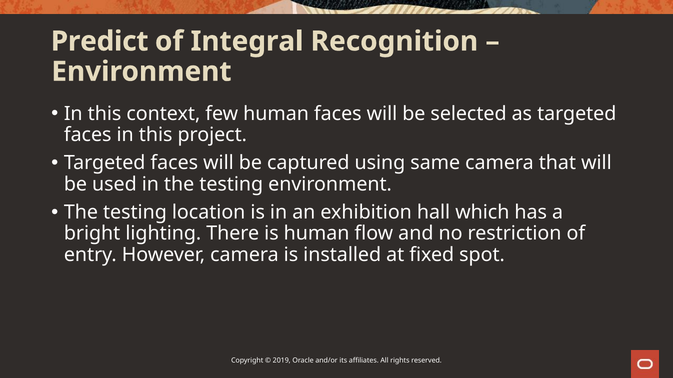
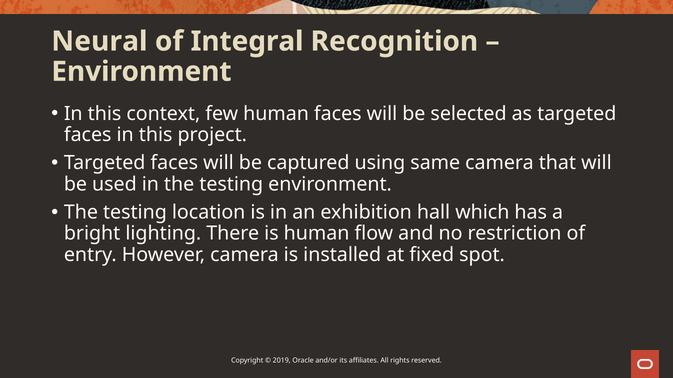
Predict: Predict -> Neural (99, 41)
